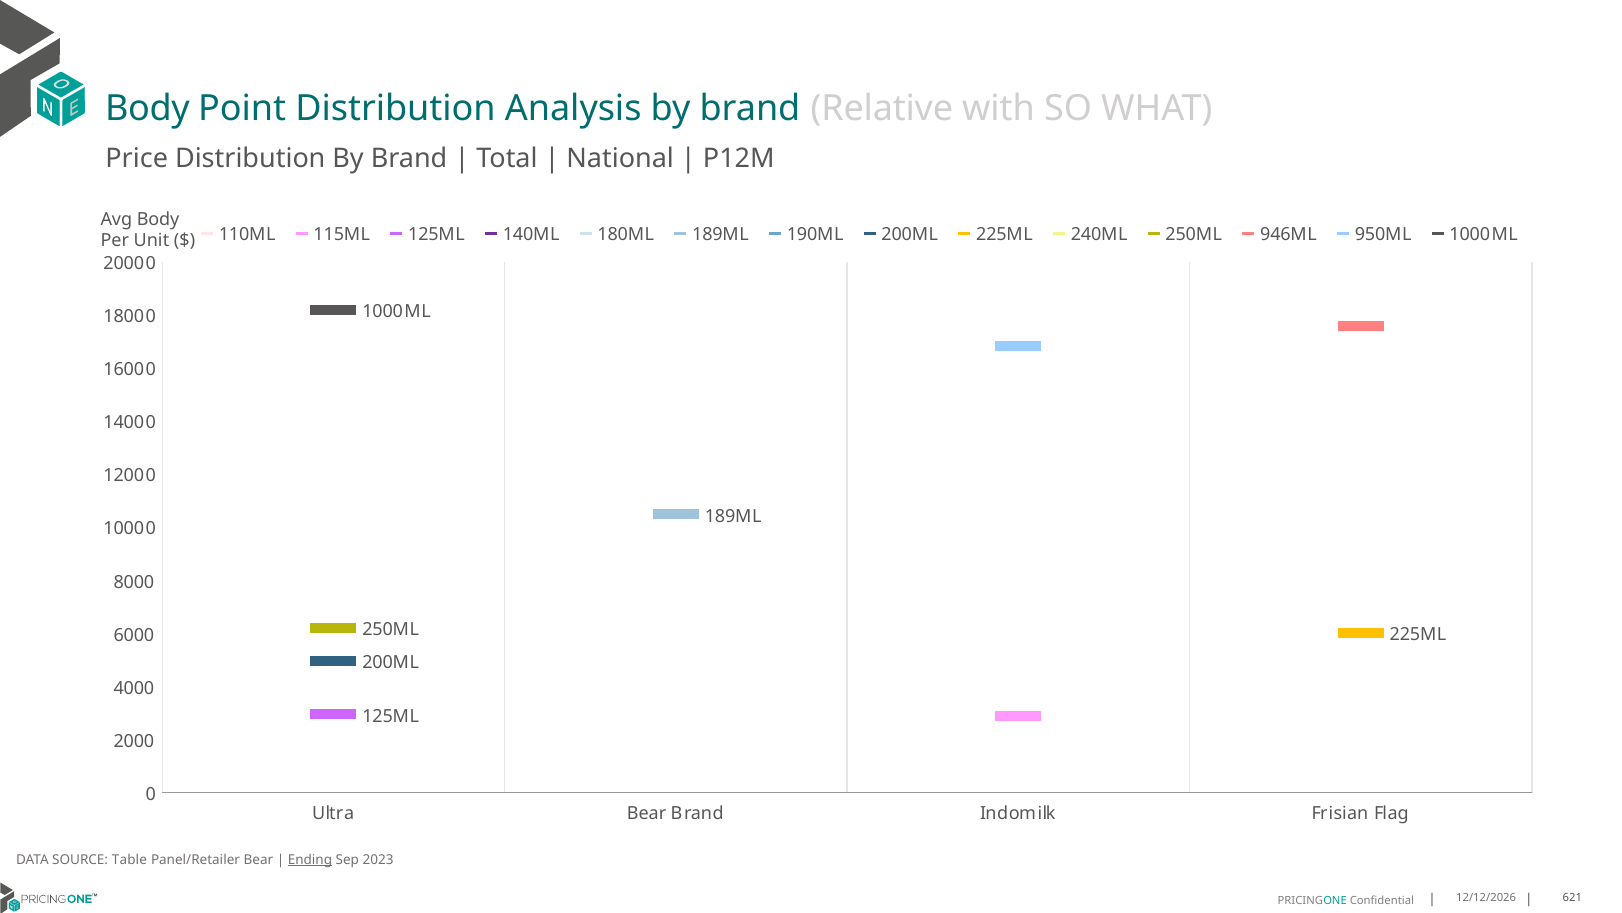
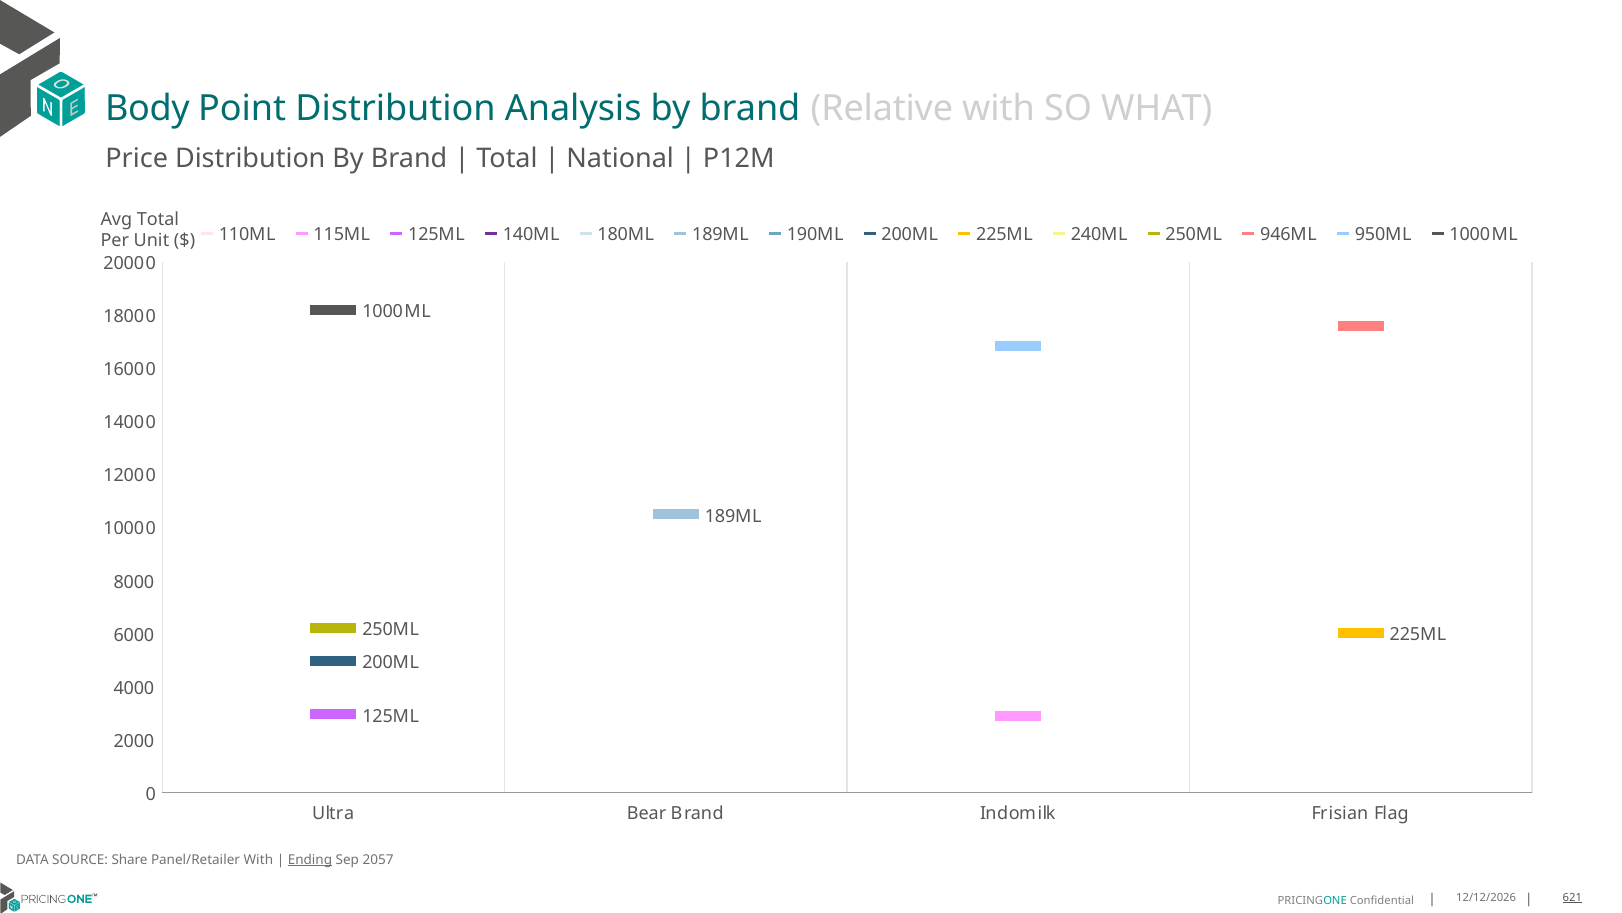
Avg Body: Body -> Total (158, 219)
Table: Table -> Share (130, 859)
Panel/Retailer Bear: Bear -> With (258, 859)
2023: 2023 -> 2057 (378, 859)
621 underline: none -> present (1572, 897)
